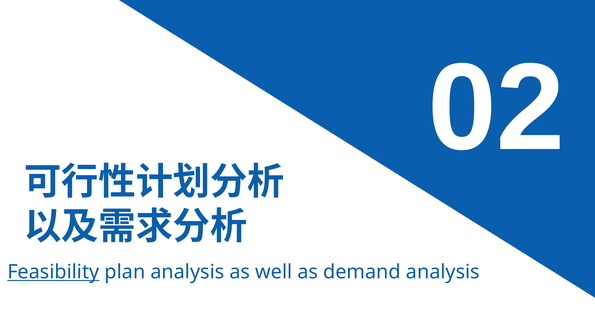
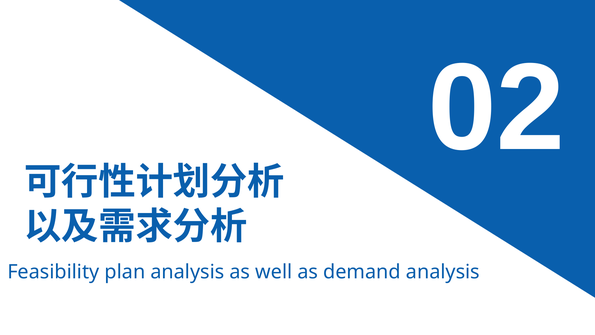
Feasibility underline: present -> none (53, 272)
